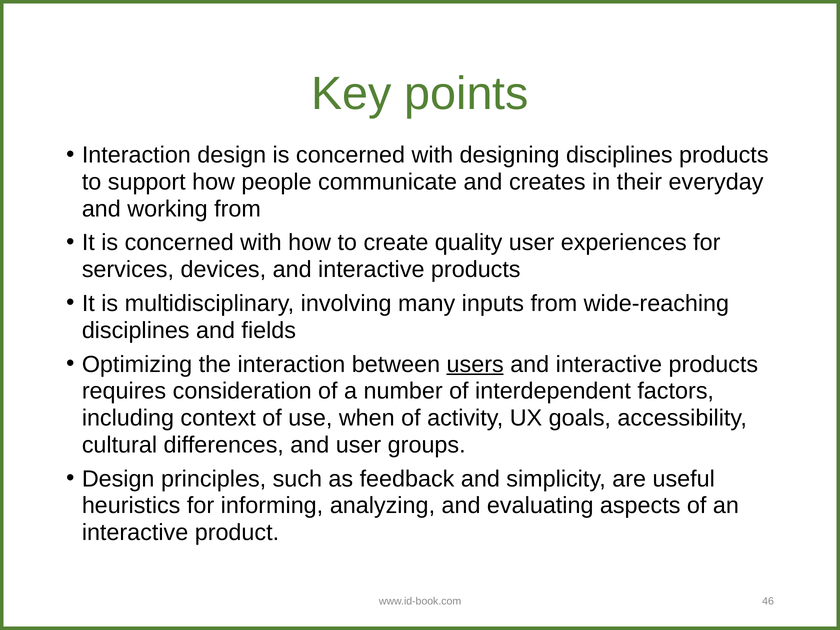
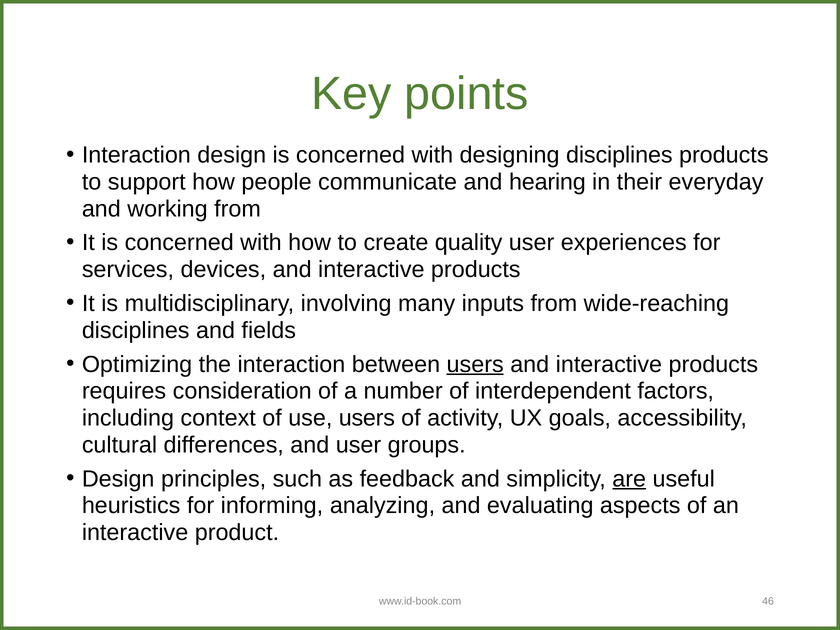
creates: creates -> hearing (547, 182)
use when: when -> users (367, 418)
are underline: none -> present (629, 479)
